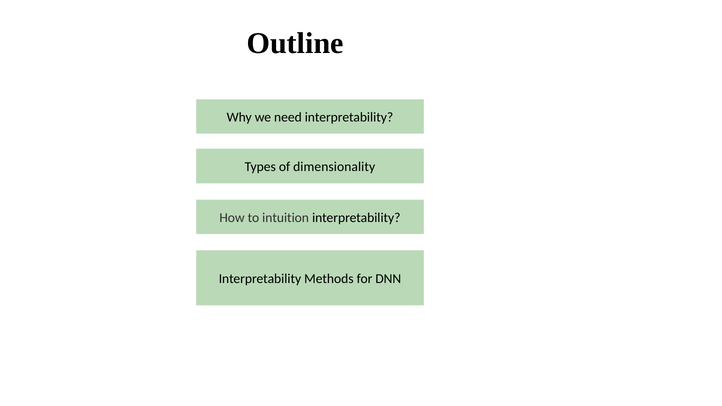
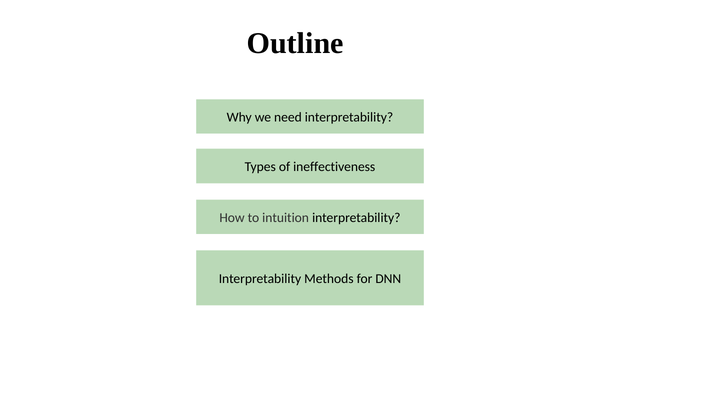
dimensionality: dimensionality -> ineffectiveness (334, 167)
